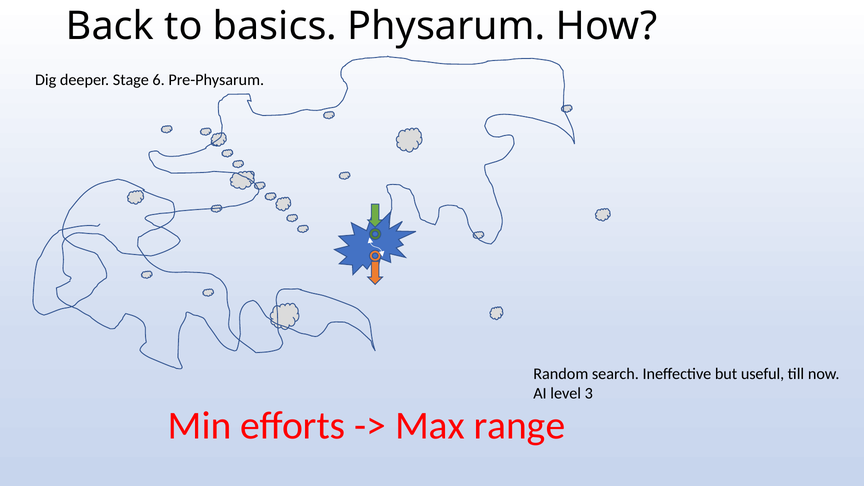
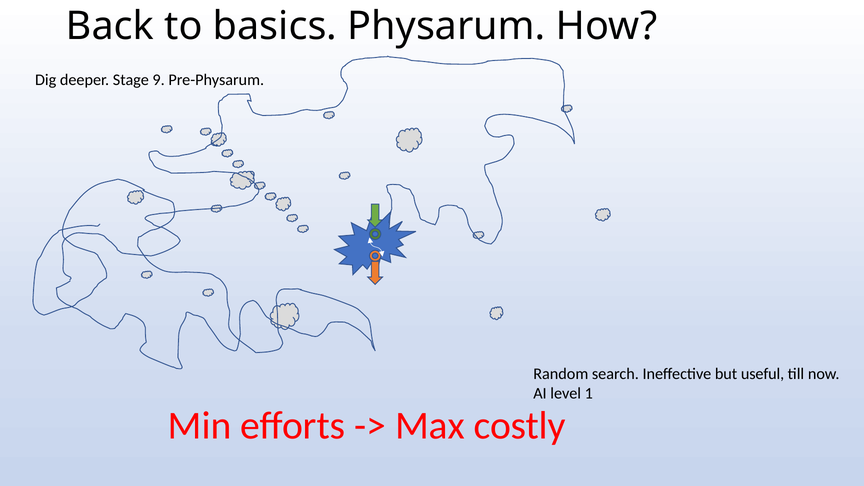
6: 6 -> 9 (159, 80)
3: 3 -> 1 (589, 393)
range: range -> costly (520, 426)
